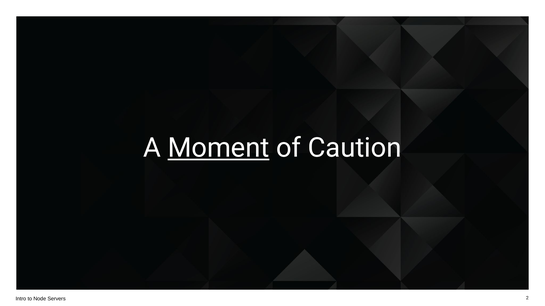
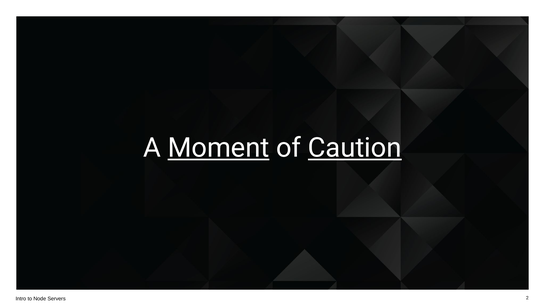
Caution underline: none -> present (355, 148)
